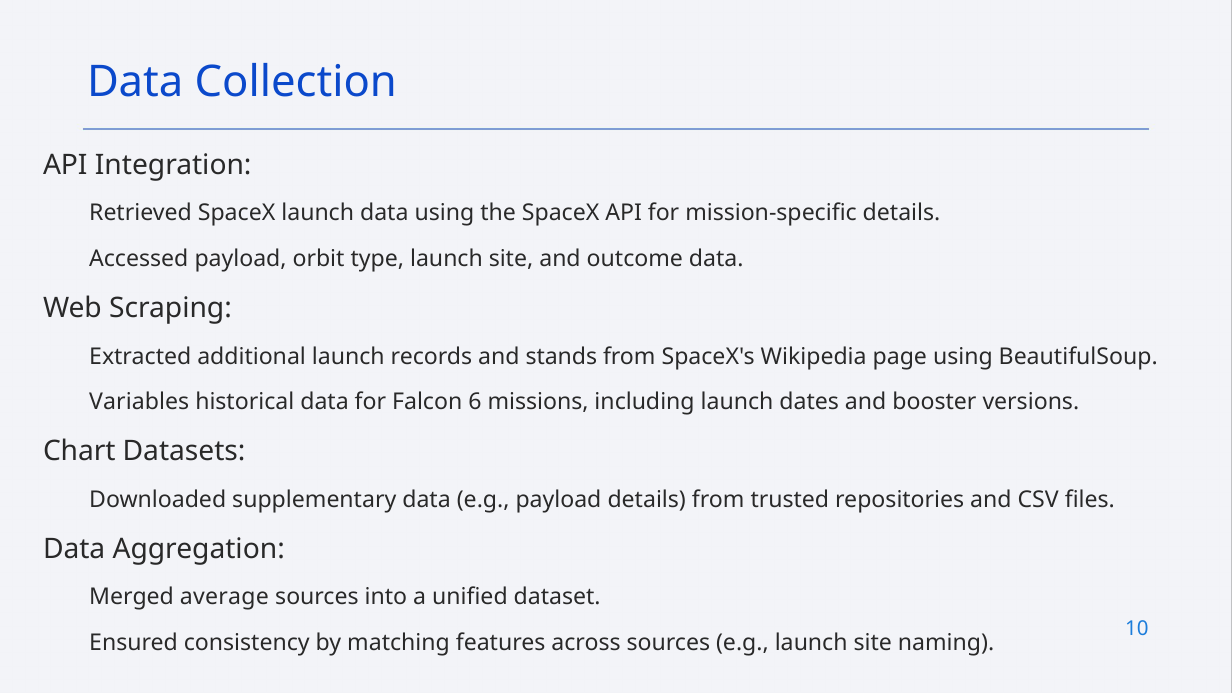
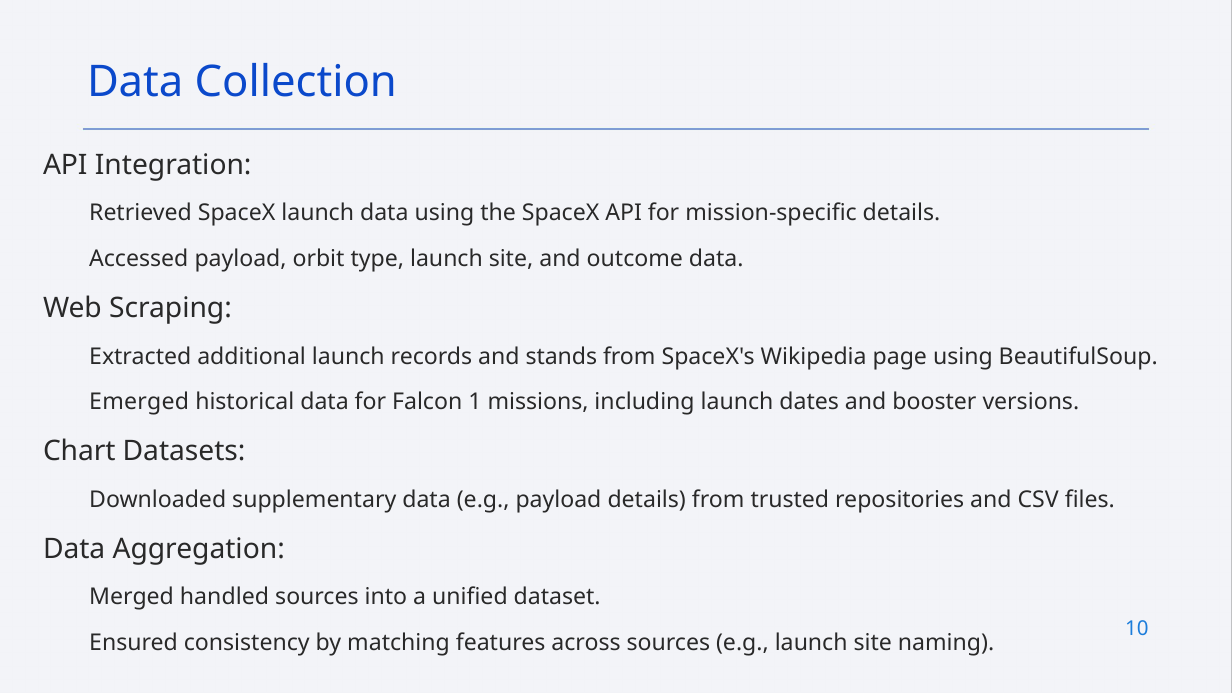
Variables: Variables -> Emerged (139, 402)
6: 6 -> 1 (475, 402)
average: average -> handled (225, 597)
